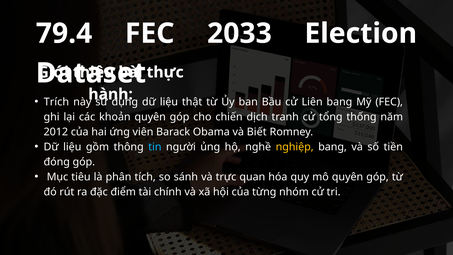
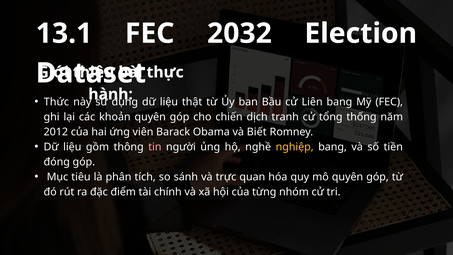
79.4: 79.4 -> 13.1 (64, 33)
2033: 2033 -> 2032 (239, 33)
Trích: Trích -> Thức (56, 102)
tin colour: light blue -> pink (155, 147)
